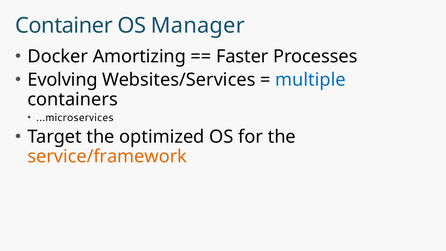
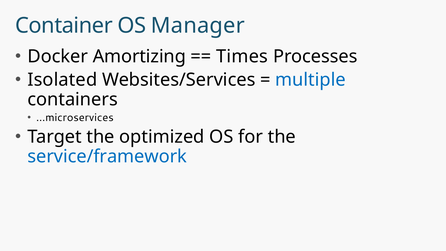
Faster: Faster -> Times (242, 57)
Evolving: Evolving -> Isolated (62, 80)
service/framework colour: orange -> blue (107, 157)
